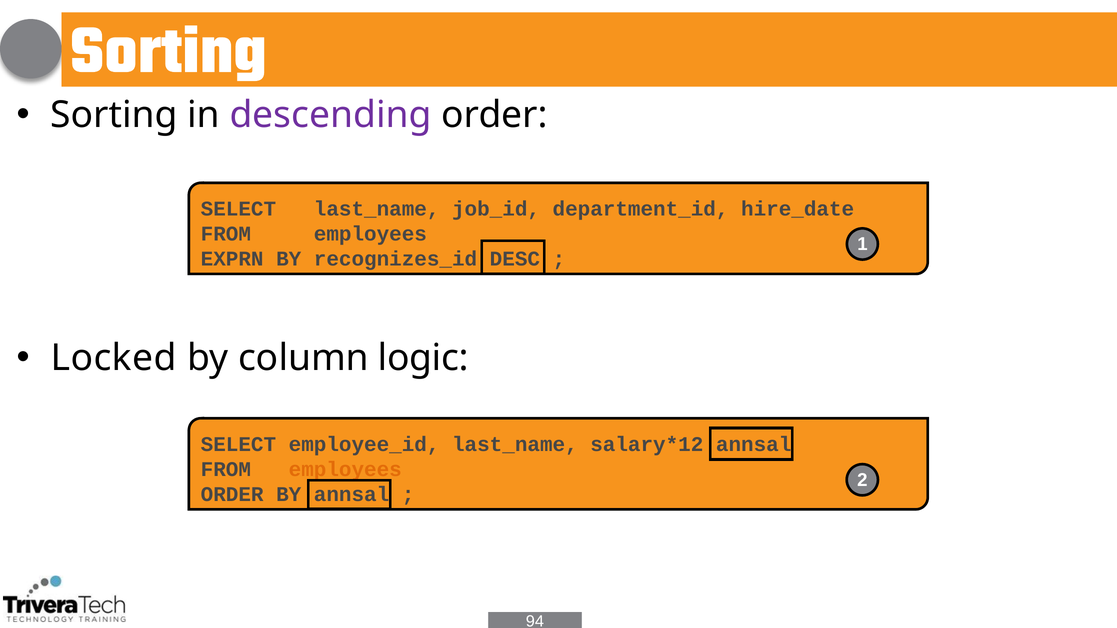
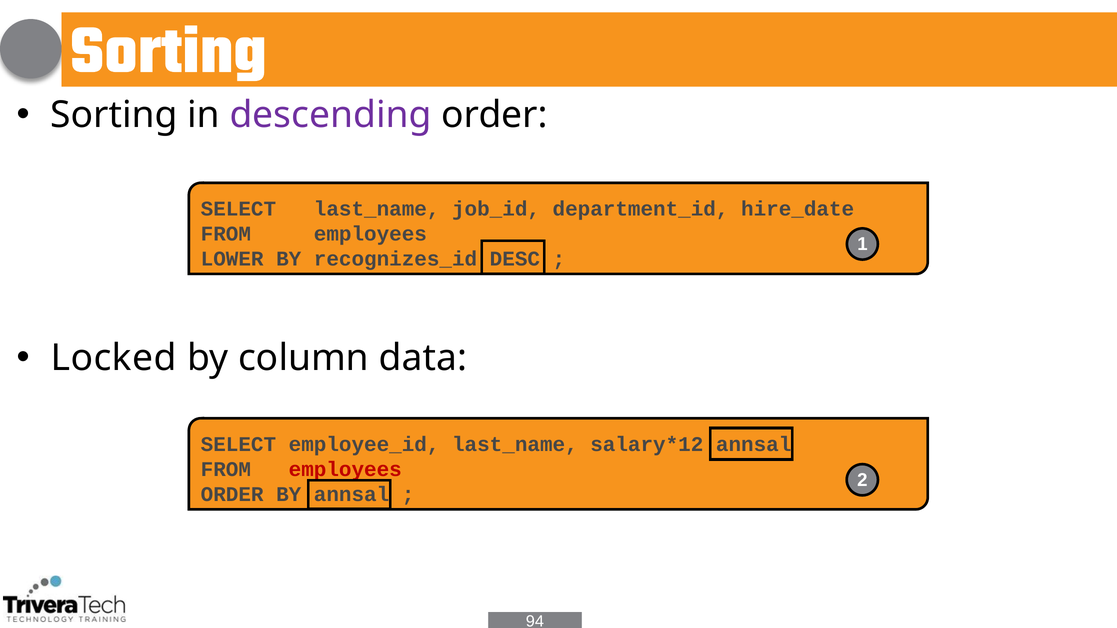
EXPRN: EXPRN -> LOWER (232, 259)
logic: logic -> data (423, 358)
employees colour: orange -> red (345, 469)
